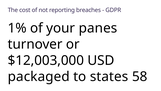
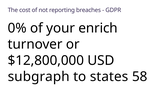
1%: 1% -> 0% (17, 28)
panes: panes -> enrich (98, 28)
$12,003,000: $12,003,000 -> $12,800,000 (46, 60)
packaged: packaged -> subgraph (39, 76)
